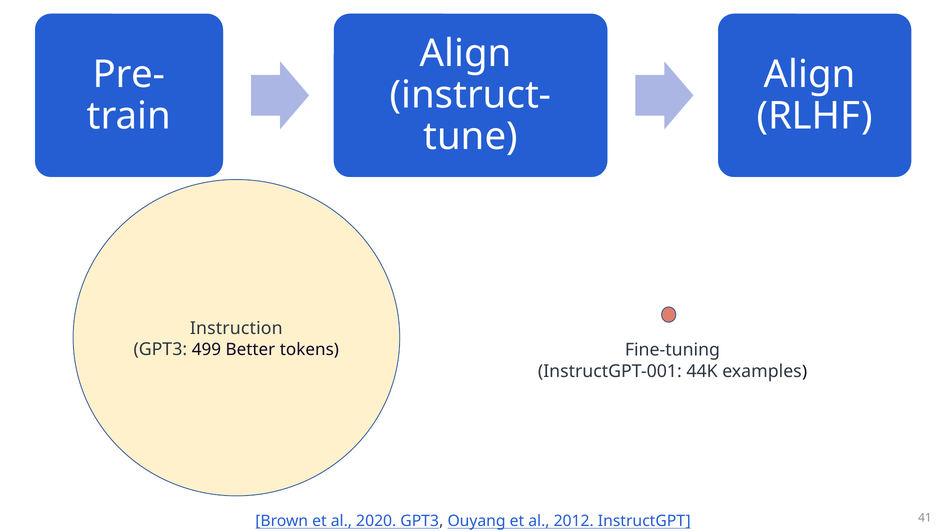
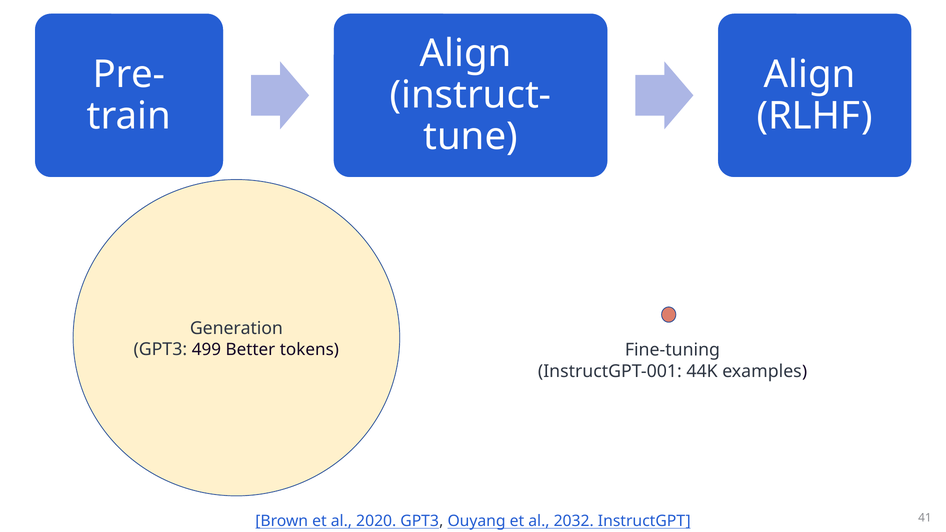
Instruction: Instruction -> Generation (236, 328)
2012: 2012 -> 2032 (574, 521)
